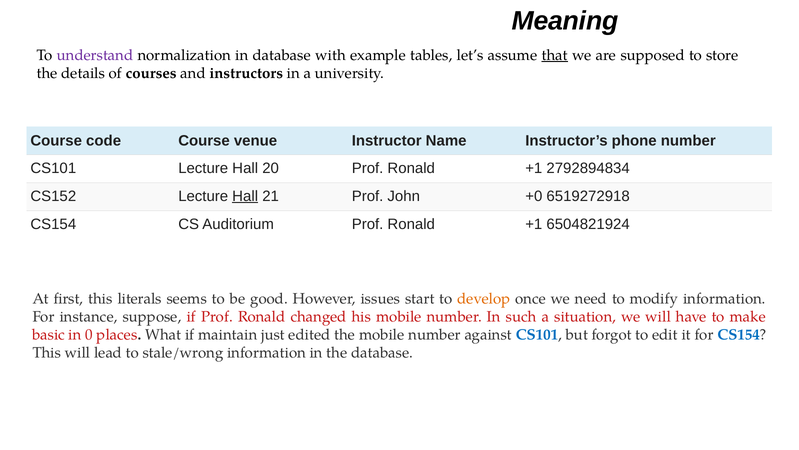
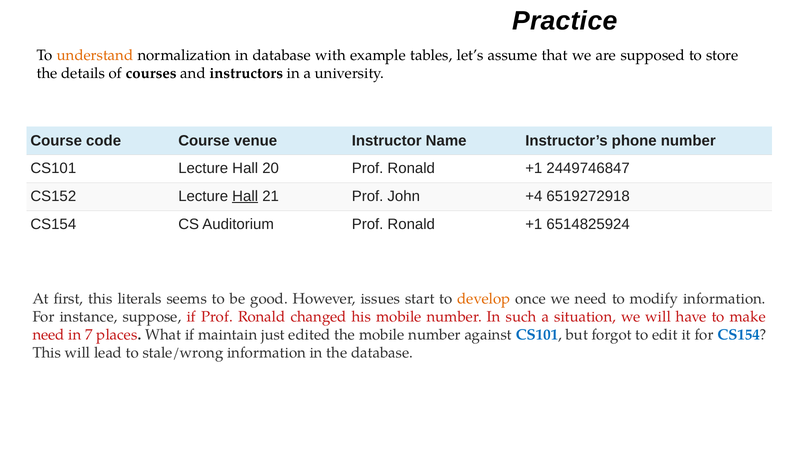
Meaning: Meaning -> Practice (565, 21)
understand colour: purple -> orange (95, 55)
that underline: present -> none (555, 55)
2792894834: 2792894834 -> 2449746847 (588, 168)
+0: +0 -> +4 (534, 196)
6504821924: 6504821924 -> 6514825924 (588, 224)
basic: basic -> need (49, 335)
0: 0 -> 7 (89, 335)
